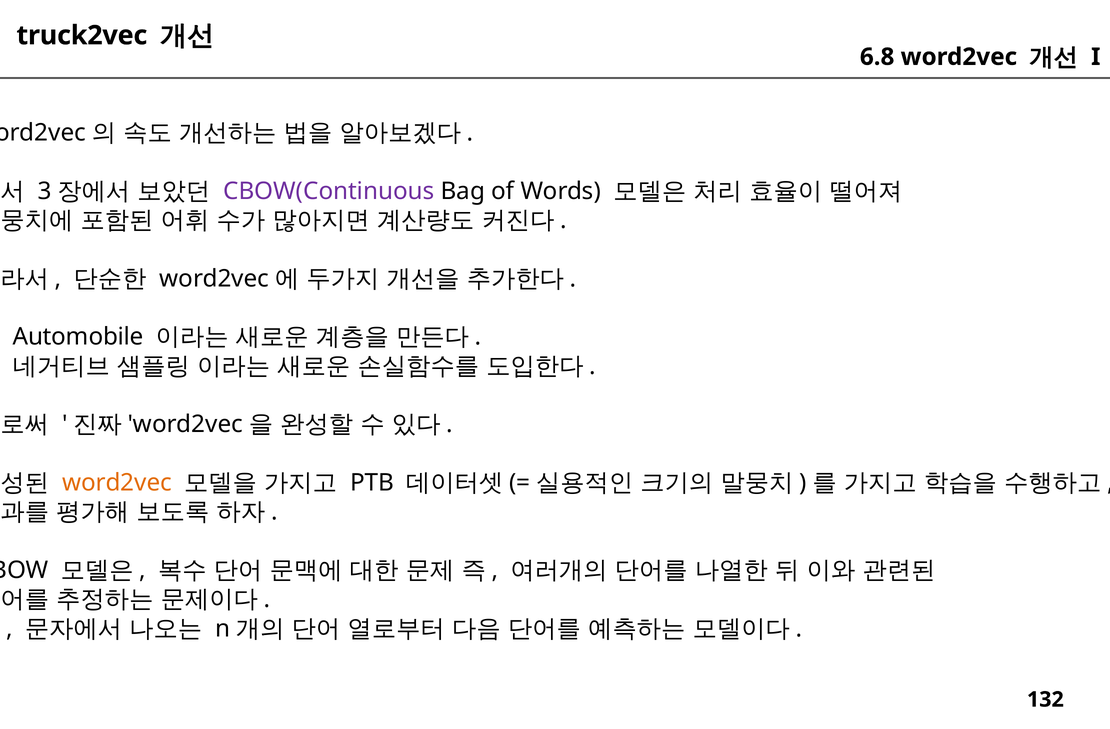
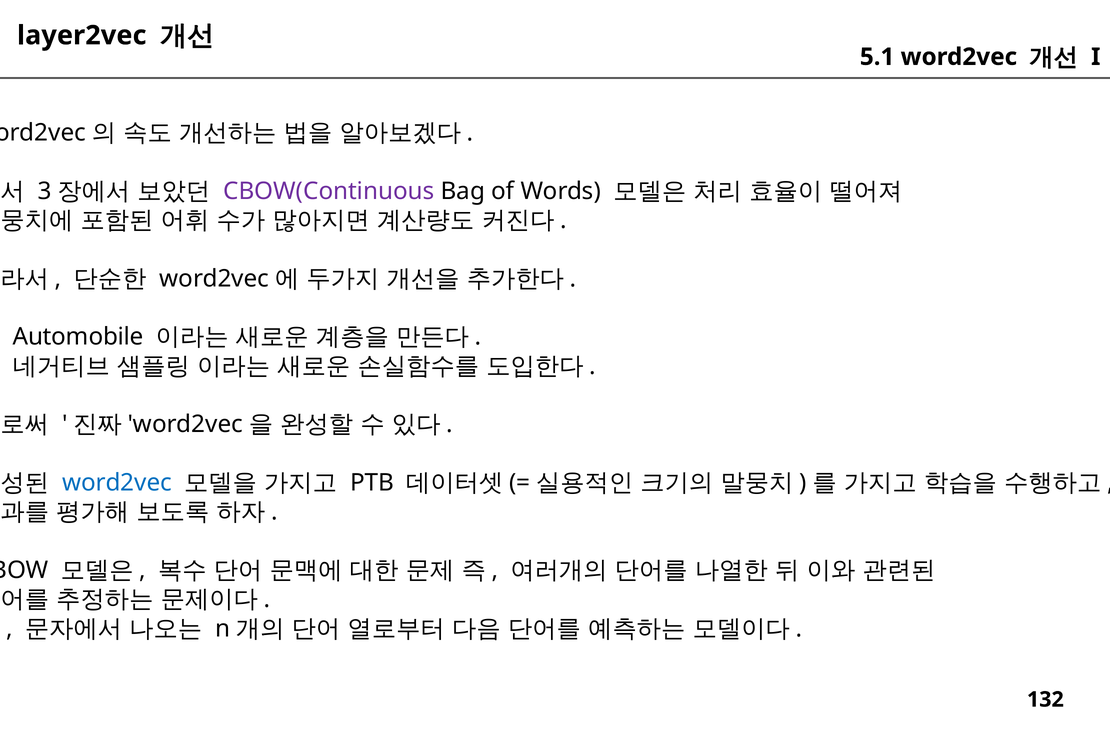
truck2vec: truck2vec -> layer2vec (82, 35)
6.8: 6.8 -> 5.1 (877, 57)
word2vec colour: orange -> blue (117, 483)
